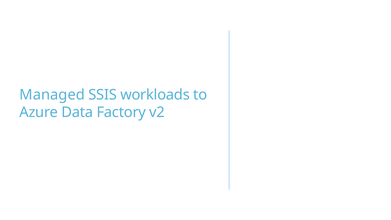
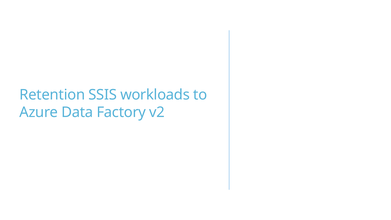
Managed: Managed -> Retention (52, 95)
